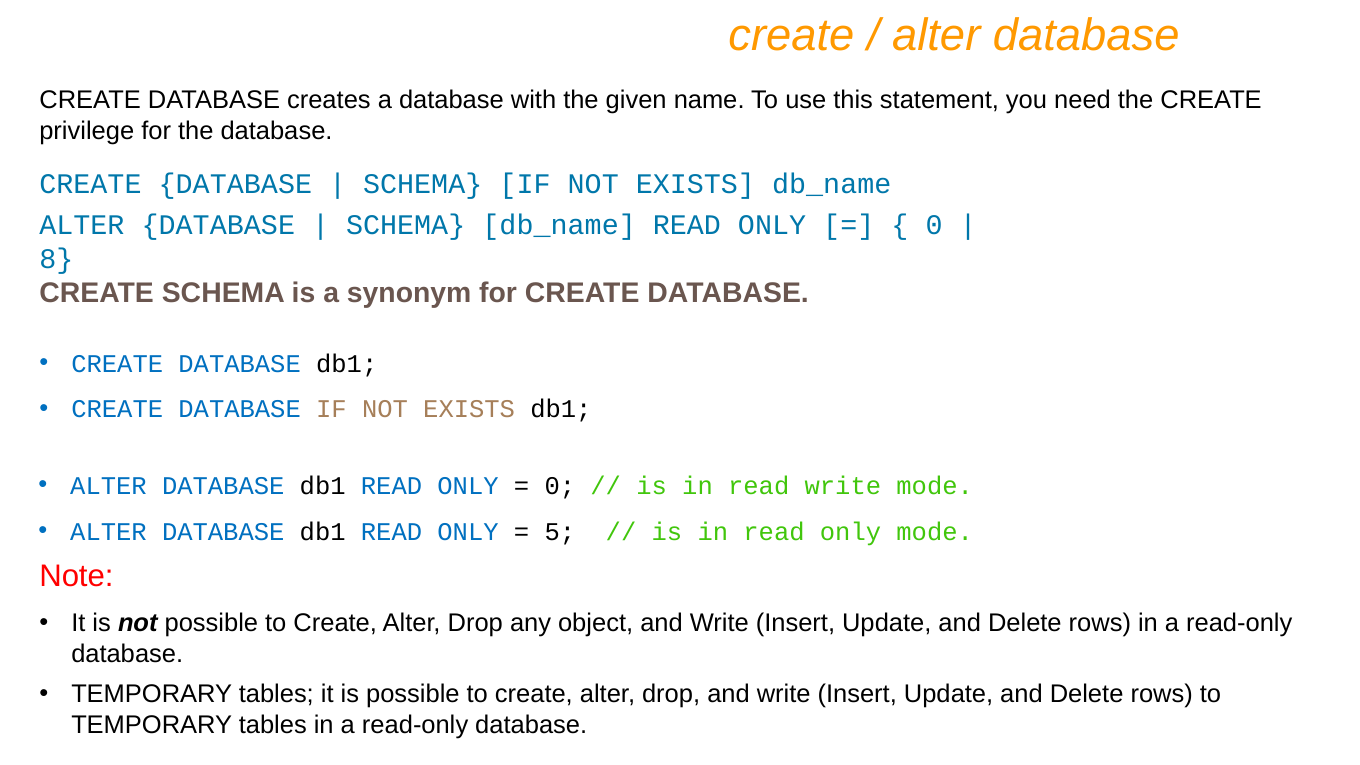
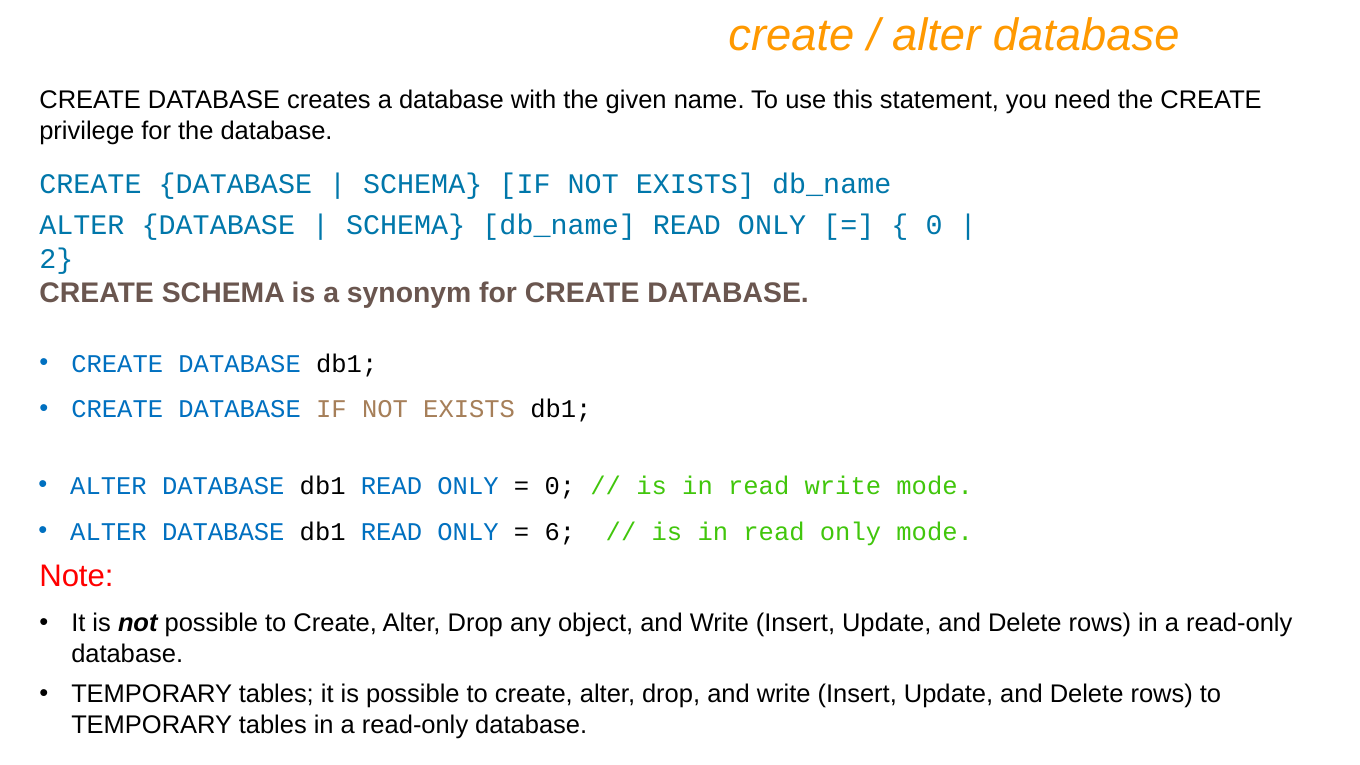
8: 8 -> 2 (56, 259)
5: 5 -> 6 (560, 532)
